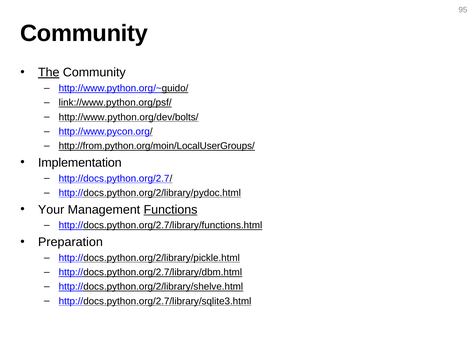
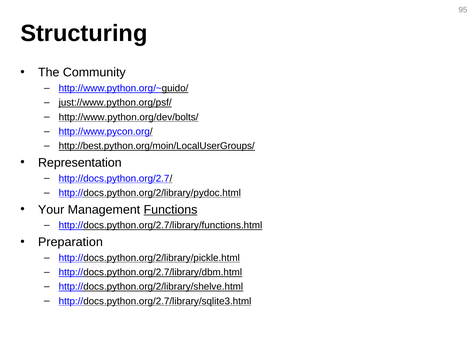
Community: Community -> Structuring (84, 33)
The underline: present -> none (49, 72)
link://www.python.org/psf/: link://www.python.org/psf/ -> just://www.python.org/psf/ (115, 103)
http://from.python.org/moin/LocalUserGroups/: http://from.python.org/moin/LocalUserGroups/ -> http://best.python.org/moin/LocalUserGroups/ (157, 146)
Implementation: Implementation -> Representation (80, 163)
